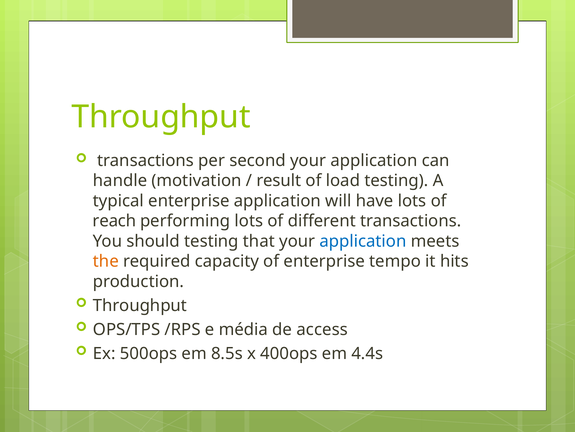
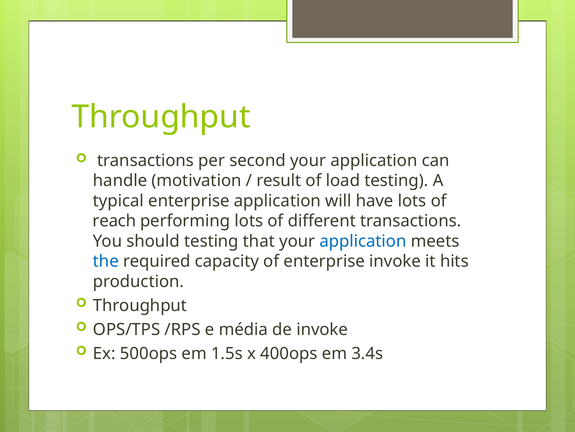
the colour: orange -> blue (106, 261)
enterprise tempo: tempo -> invoke (395, 261)
de access: access -> invoke (322, 329)
8.5s: 8.5s -> 1.5s (227, 353)
4.4s: 4.4s -> 3.4s (367, 353)
